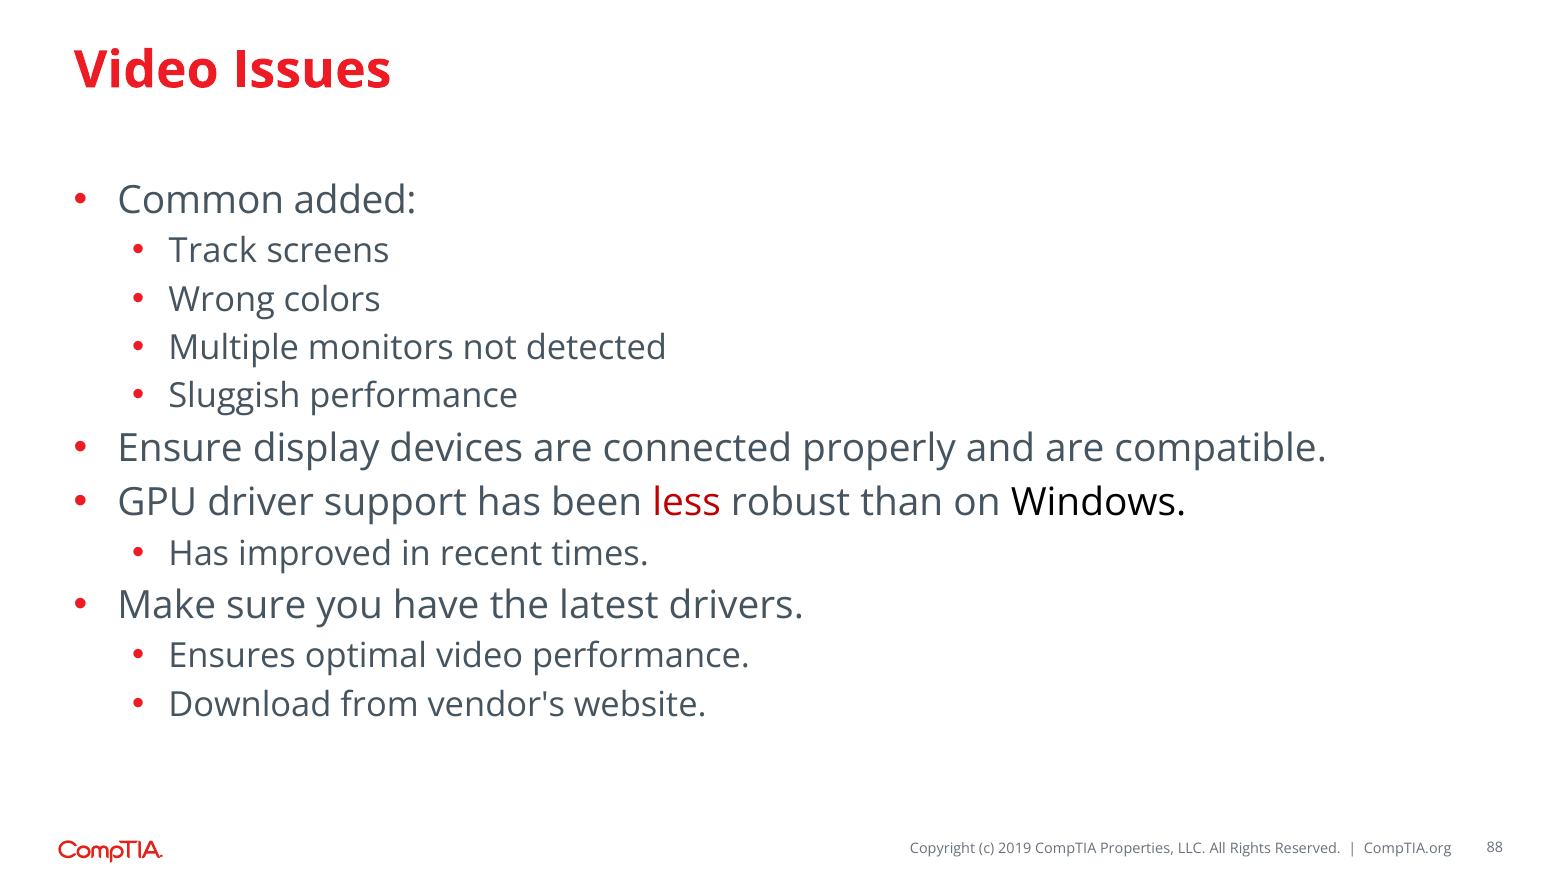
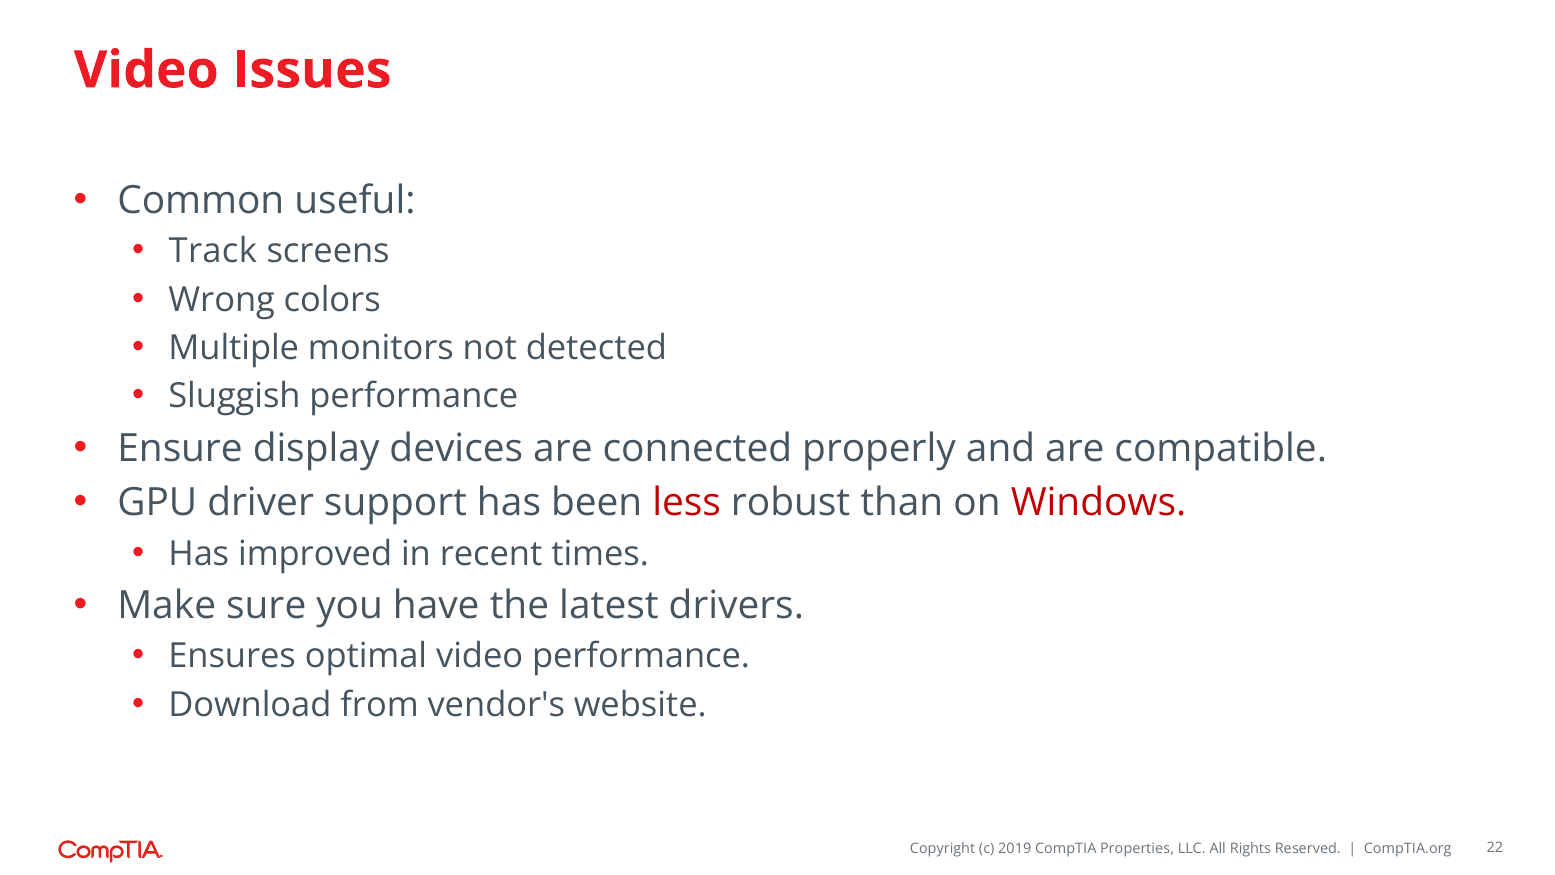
added: added -> useful (355, 201)
Windows colour: black -> red (1099, 503)
88: 88 -> 22 (1495, 847)
